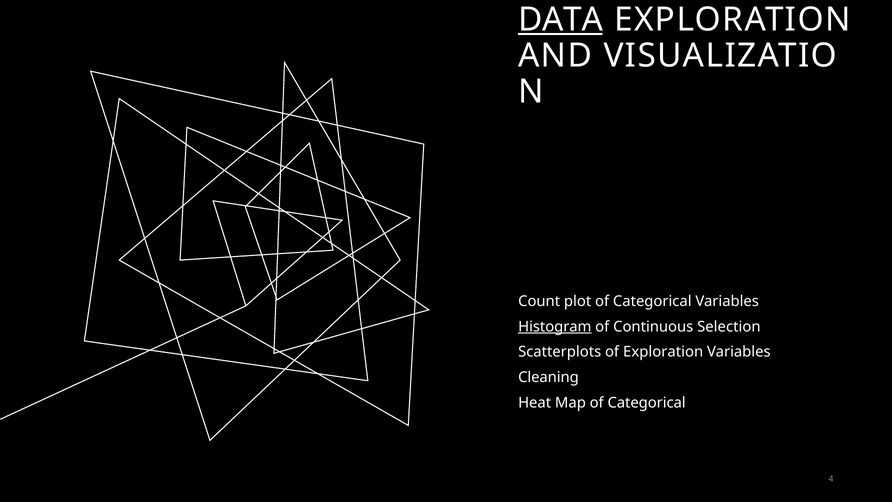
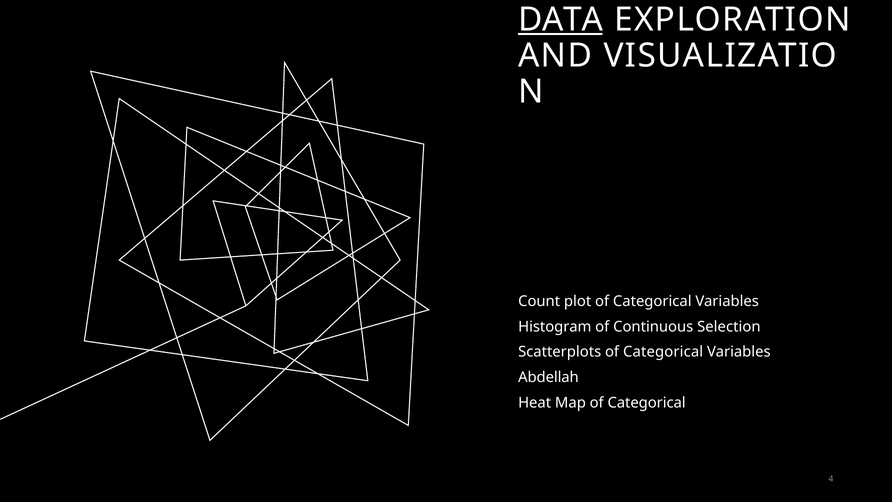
Histogram underline: present -> none (555, 326)
Scatterplots of Exploration: Exploration -> Categorical (663, 352)
Cleaning: Cleaning -> Abdellah (548, 377)
